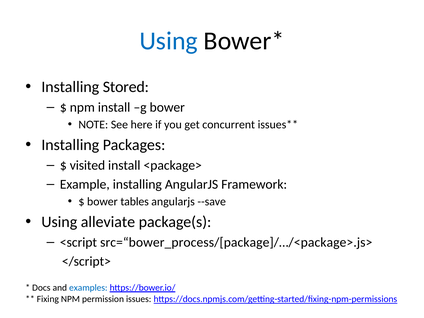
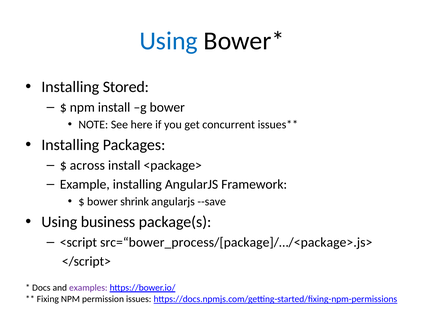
visited: visited -> across (87, 165)
tables: tables -> shrink (135, 202)
alleviate: alleviate -> business (108, 222)
examples colour: blue -> purple (88, 288)
